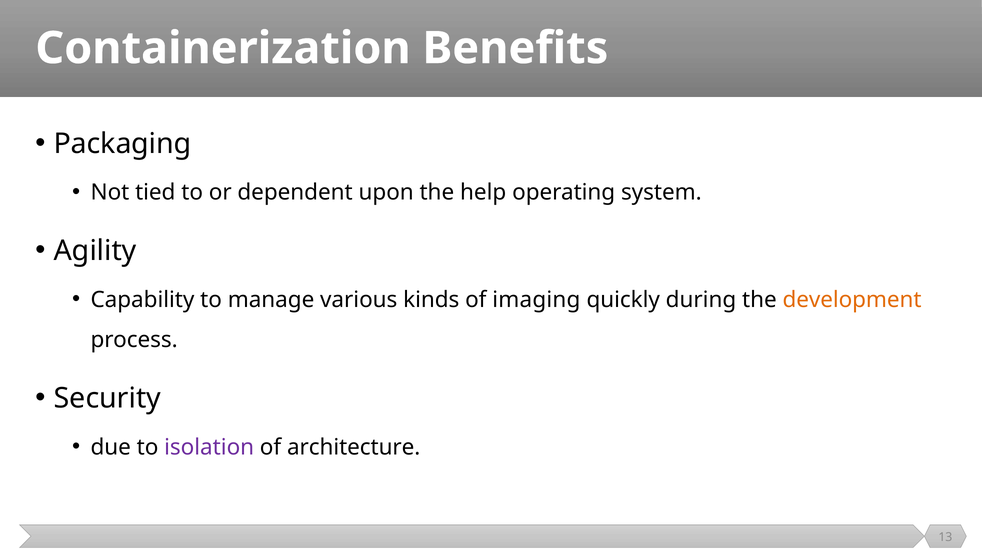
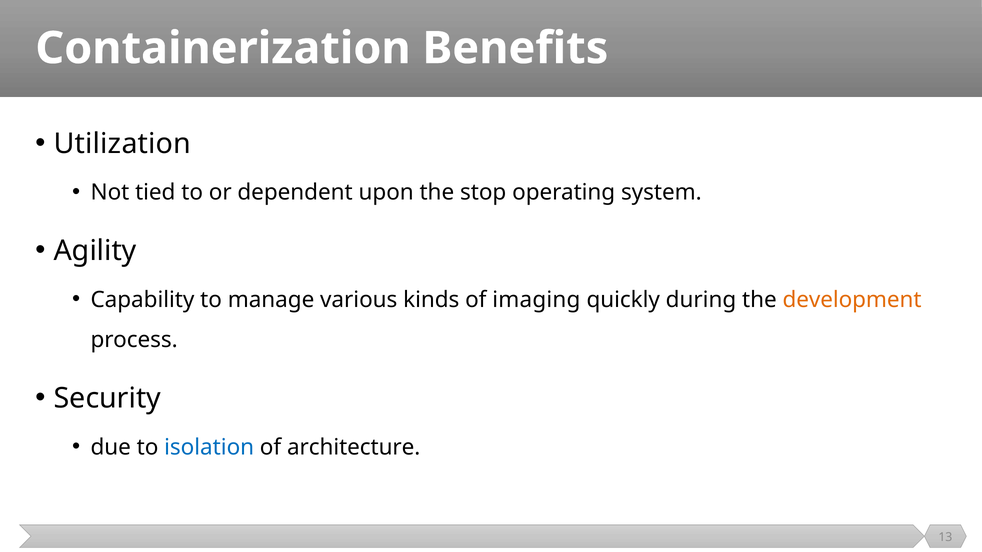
Packaging: Packaging -> Utilization (122, 144)
help: help -> stop (483, 193)
isolation colour: purple -> blue (209, 447)
